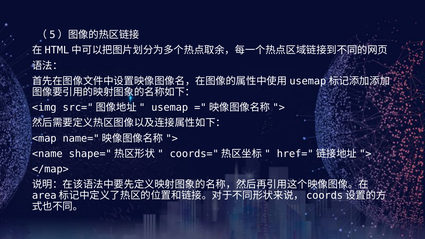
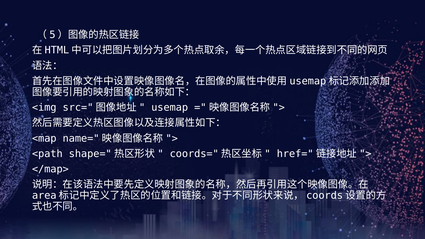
<name: <name -> <path (47, 154)
